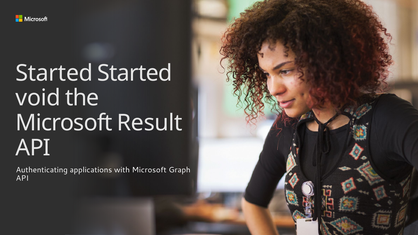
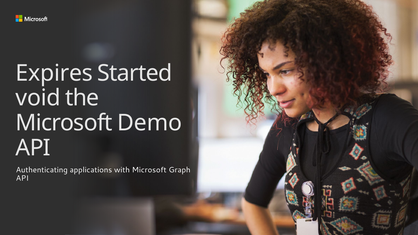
Started: Started -> Expires (54, 73)
Result: Result -> Demo (150, 123)
